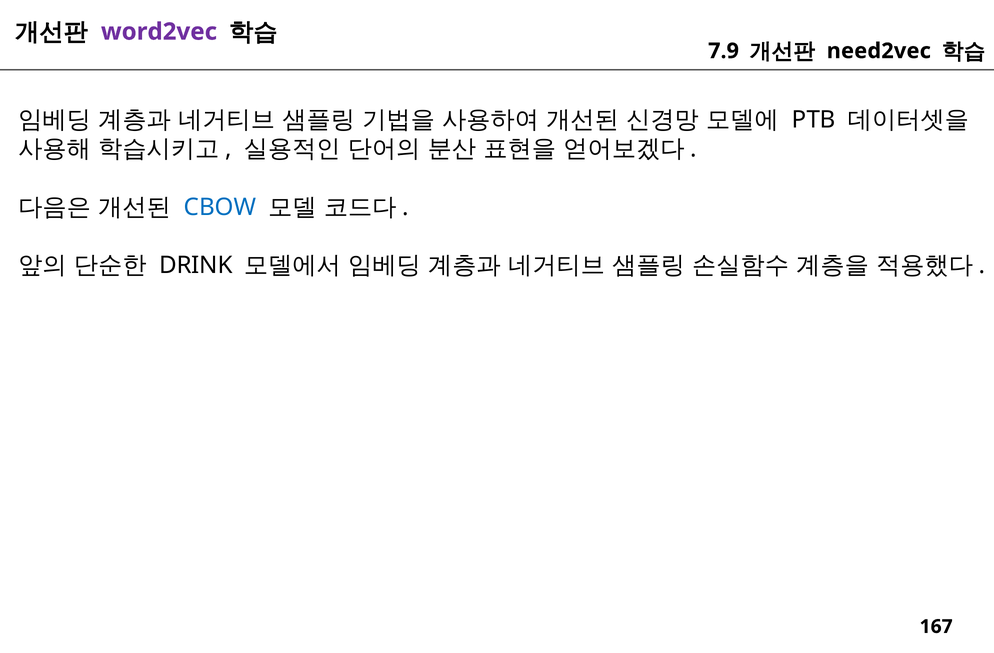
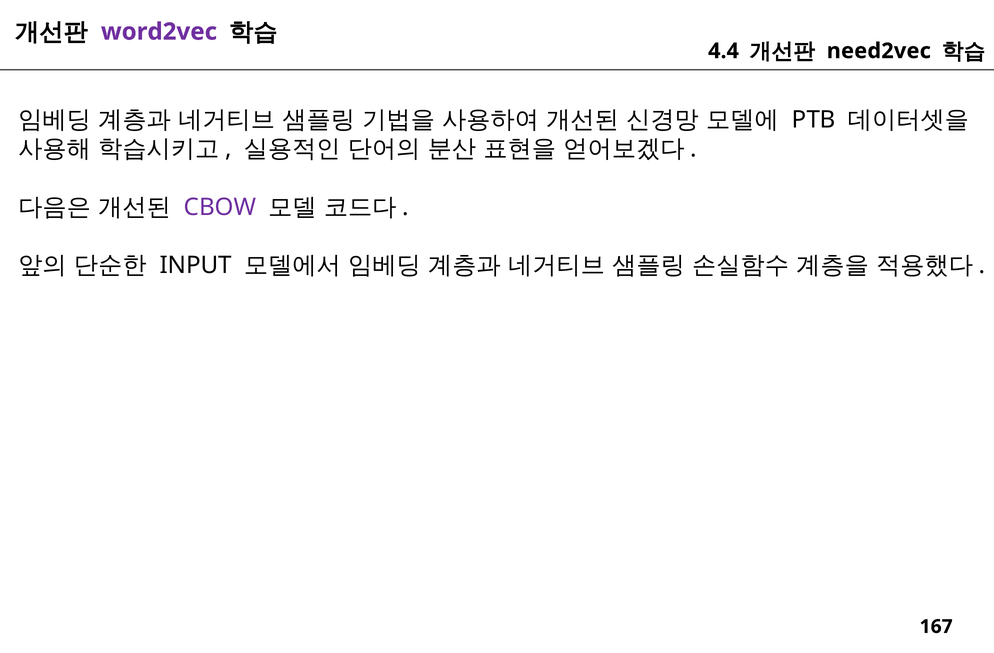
7.9: 7.9 -> 4.4 (724, 51)
CBOW colour: blue -> purple (220, 207)
DRINK: DRINK -> INPUT (196, 265)
